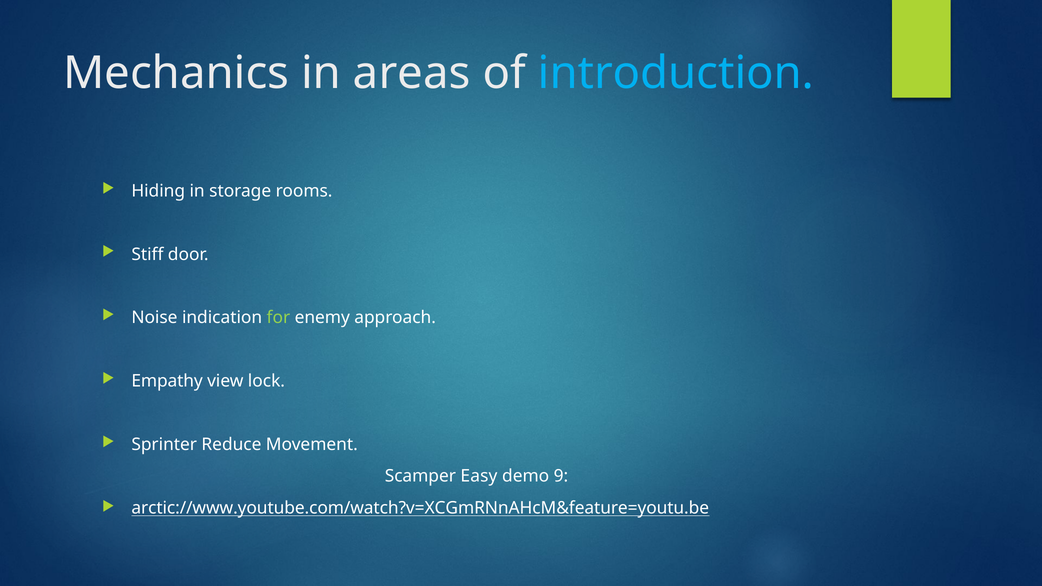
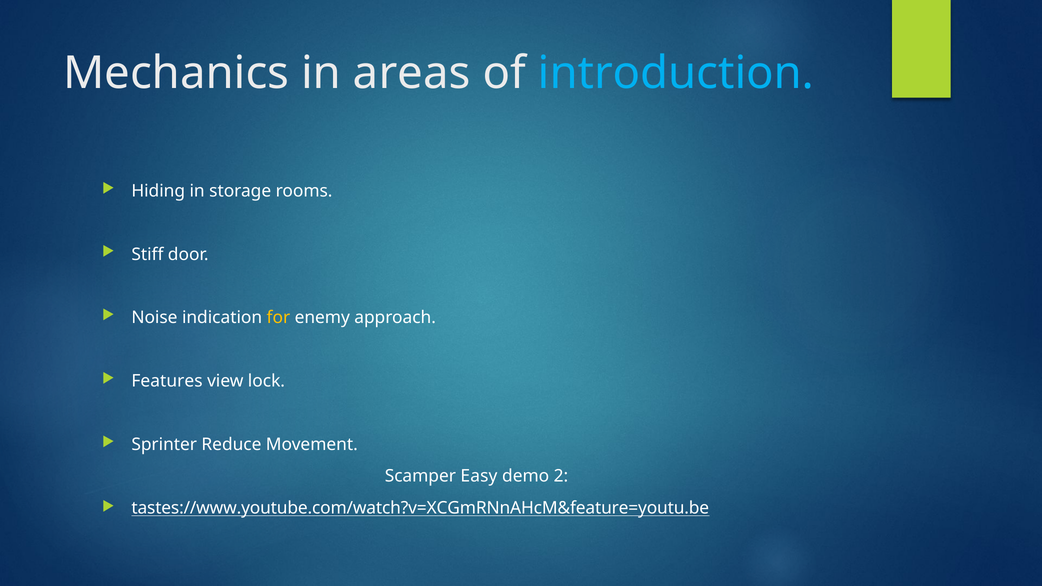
for colour: light green -> yellow (278, 318)
Empathy: Empathy -> Features (167, 381)
9: 9 -> 2 (561, 476)
arctic://www.youtube.com/watch?v=XCGmRNnAHcM&feature=youtu.be: arctic://www.youtube.com/watch?v=XCGmRNnAHcM&feature=youtu.be -> tastes://www.youtube.com/watch?v=XCGmRNnAHcM&feature=youtu.be (420, 508)
